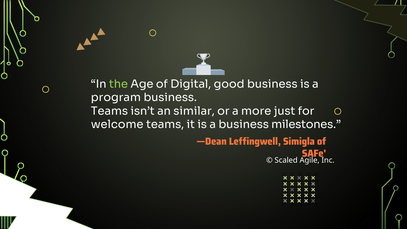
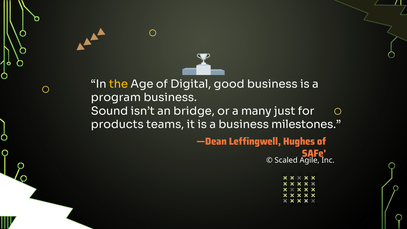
the colour: light green -> yellow (118, 84)
Teams: Teams -> Sound (109, 111)
similar: similar -> bridge (194, 111)
more: more -> many (256, 111)
welcome: welcome -> products (117, 125)
Simigla: Simigla -> Hughes (299, 141)
